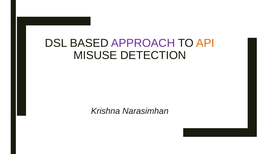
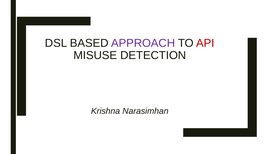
API colour: orange -> red (205, 43)
